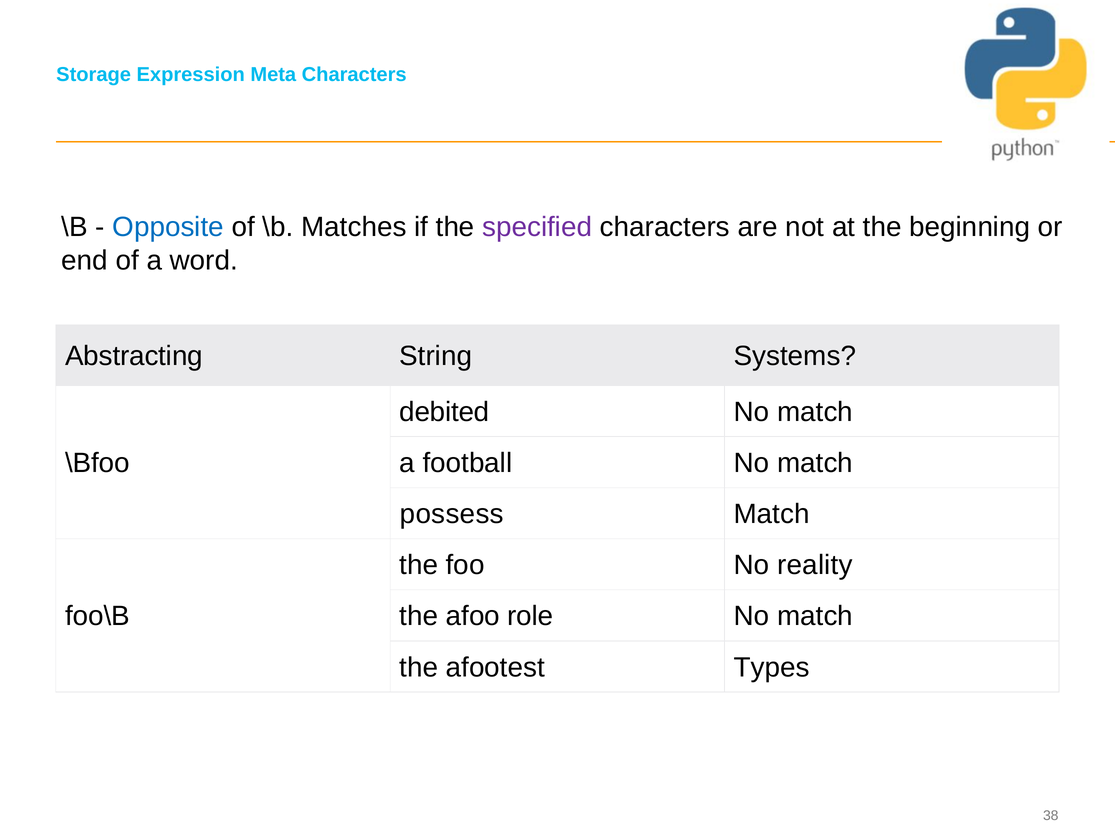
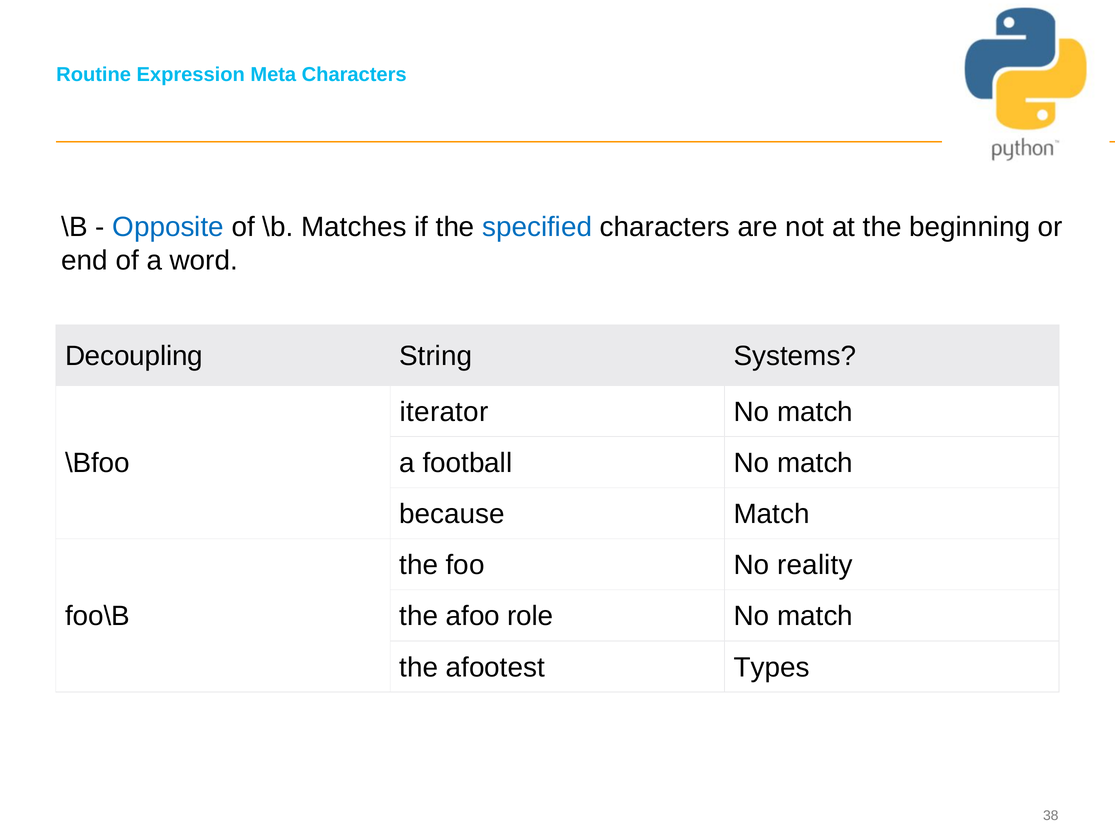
Storage: Storage -> Routine (94, 74)
specified colour: purple -> blue (537, 227)
Abstracting: Abstracting -> Decoupling (134, 356)
debited: debited -> iterator (444, 412)
possess: possess -> because (452, 514)
